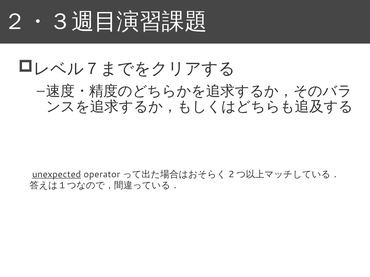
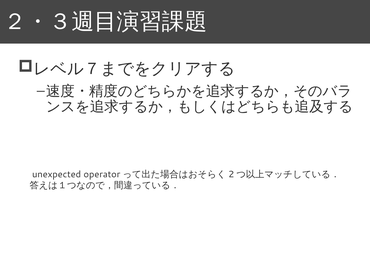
unexpected underline: present -> none (57, 175)
